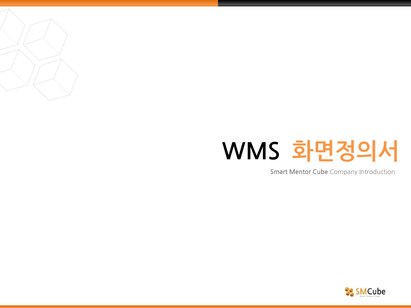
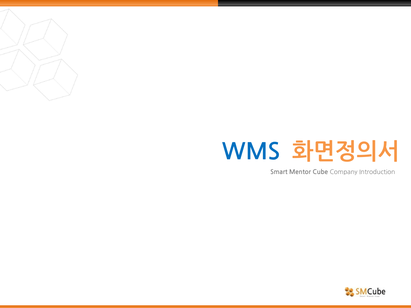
WMS colour: black -> blue (251, 152)
